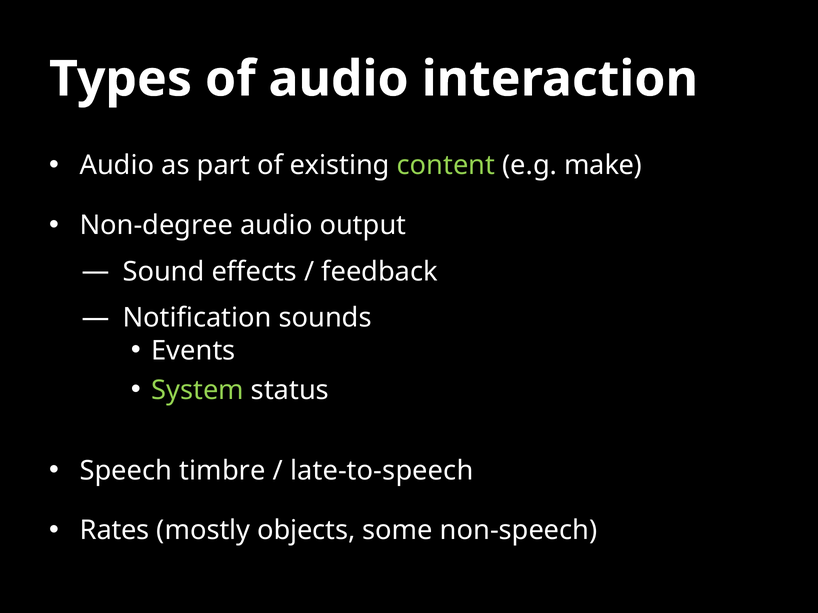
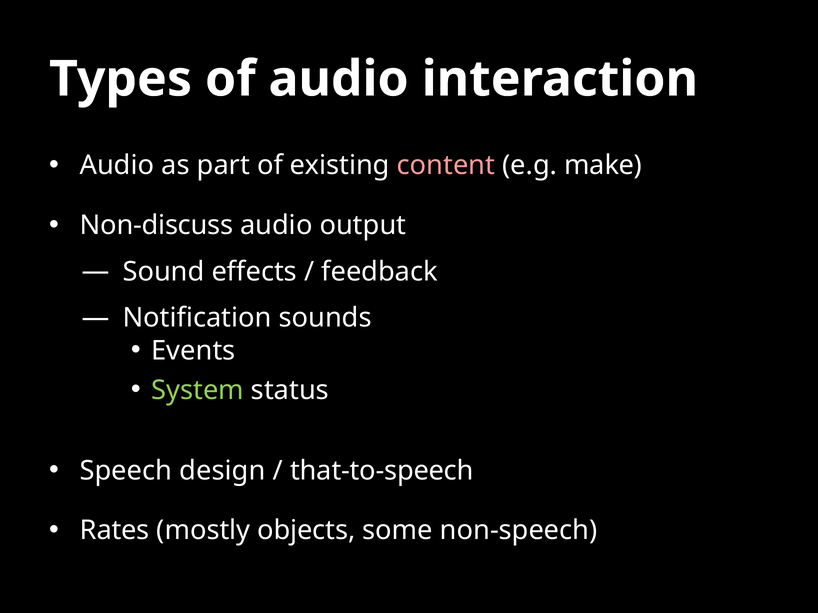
content colour: light green -> pink (446, 166)
Non-degree: Non-degree -> Non-discuss (157, 226)
timbre: timbre -> design (222, 471)
late-to-speech: late-to-speech -> that-to-speech (382, 471)
